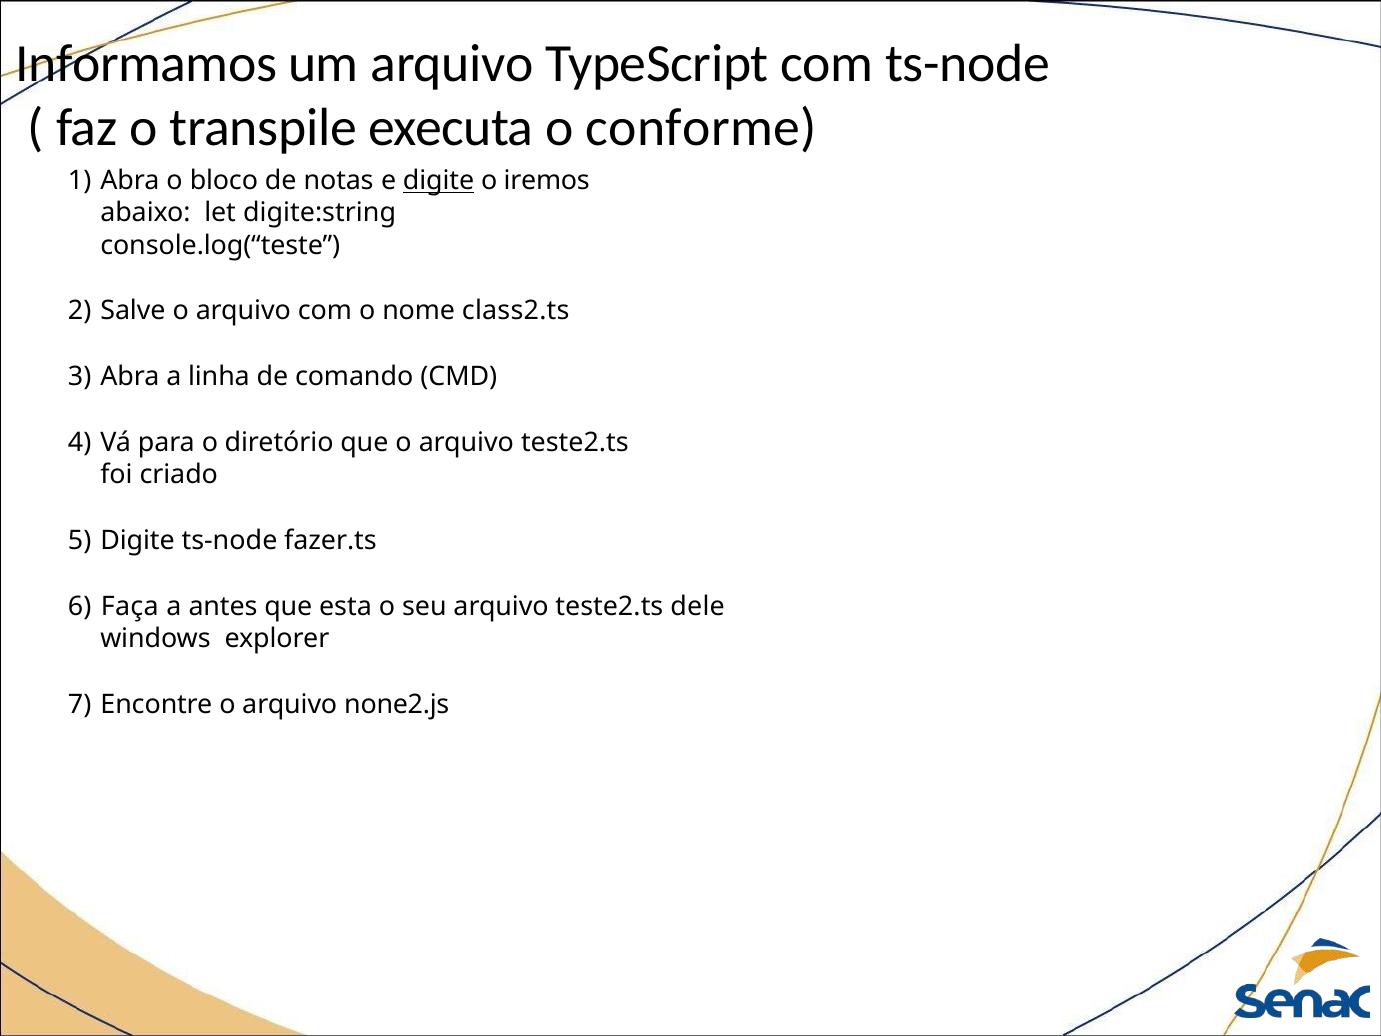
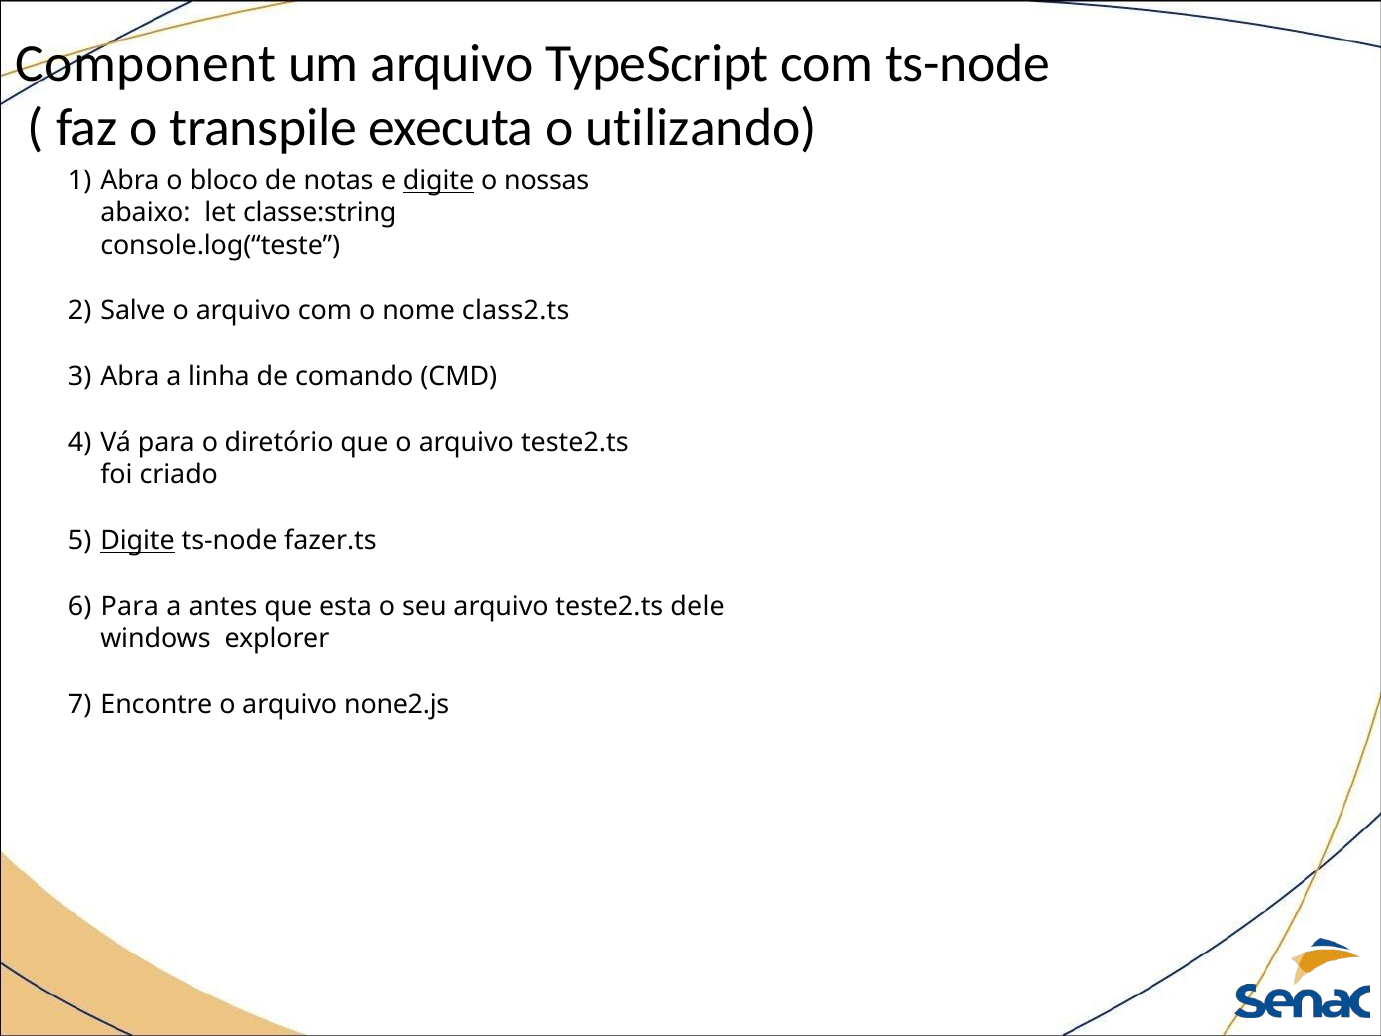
Informamos: Informamos -> Component (146, 63)
conforme: conforme -> utilizando (701, 128)
iremos: iremos -> nossas (547, 181)
digite:string: digite:string -> classe:string (320, 213)
Digite underline: none -> present (138, 541)
Faça: Faça -> Para (130, 606)
